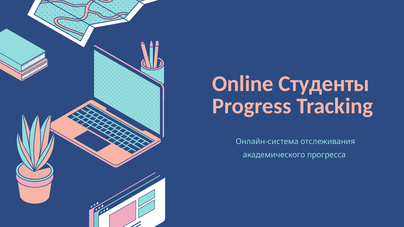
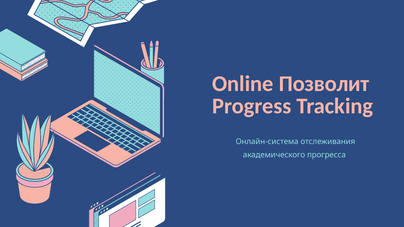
Студенты: Студенты -> Позволит (324, 84)
